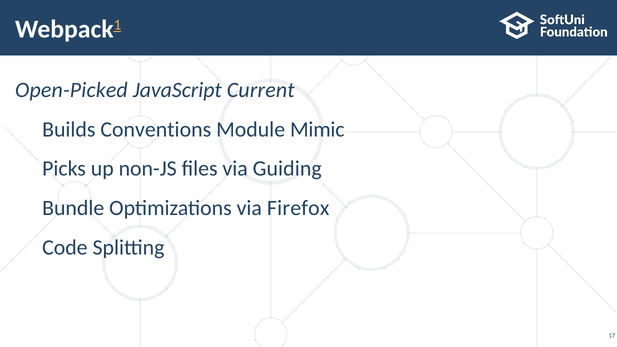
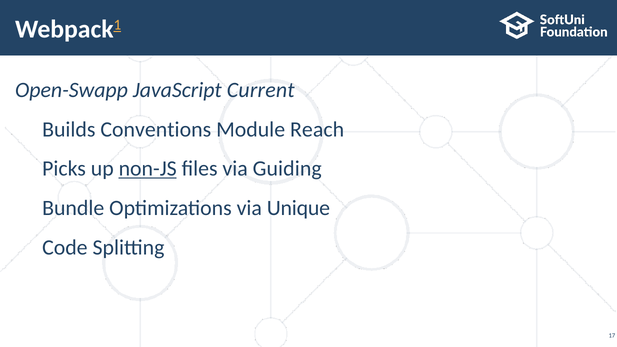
Open-Picked: Open-Picked -> Open-Swapp (72, 90)
Mimic: Mimic -> Reach (317, 129)
non-JS underline: none -> present (148, 169)
Firefox: Firefox -> Unique (298, 208)
